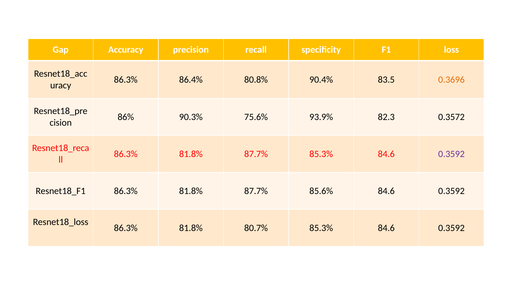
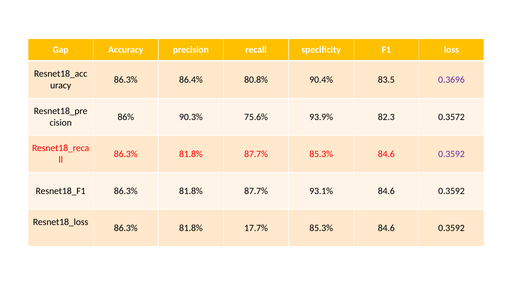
0.3696 colour: orange -> purple (451, 80)
85.6%: 85.6% -> 93.1% (321, 191)
80.7%: 80.7% -> 17.7% (256, 228)
